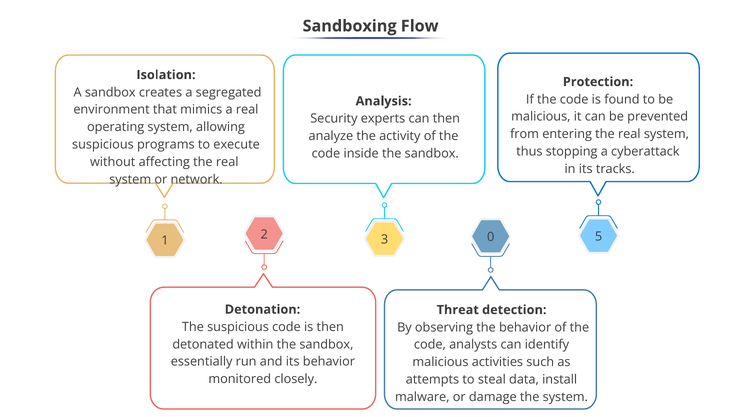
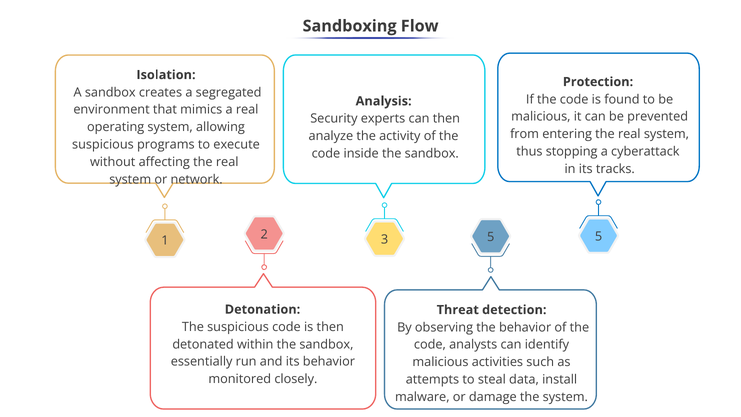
2 0: 0 -> 5 (491, 237)
